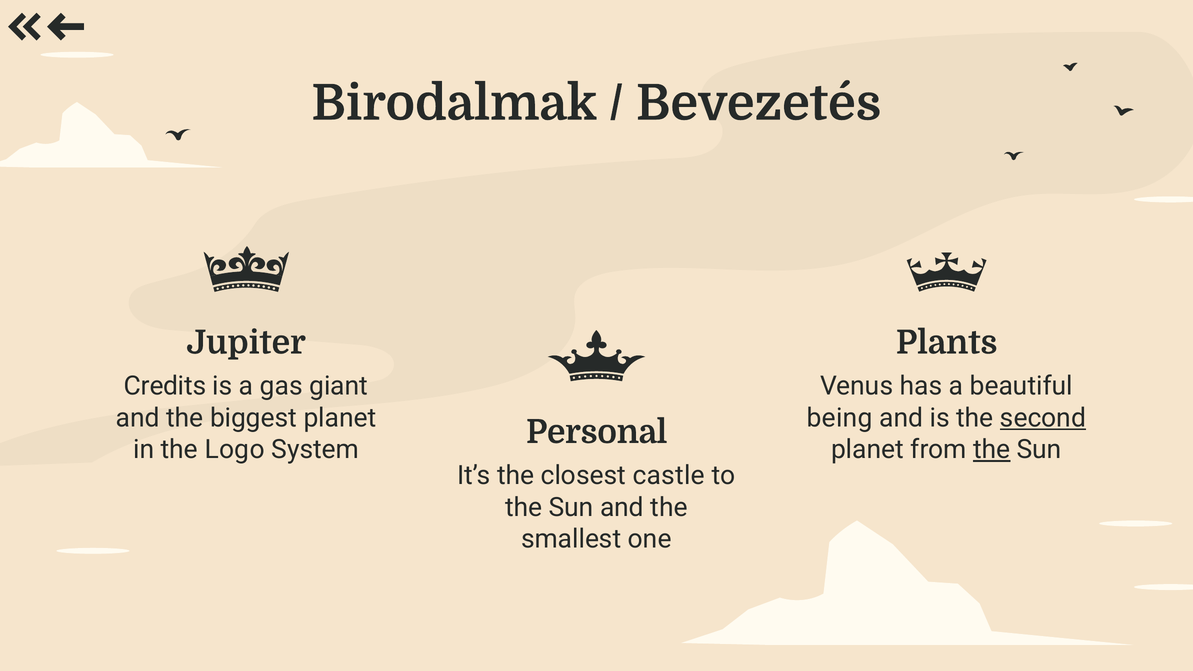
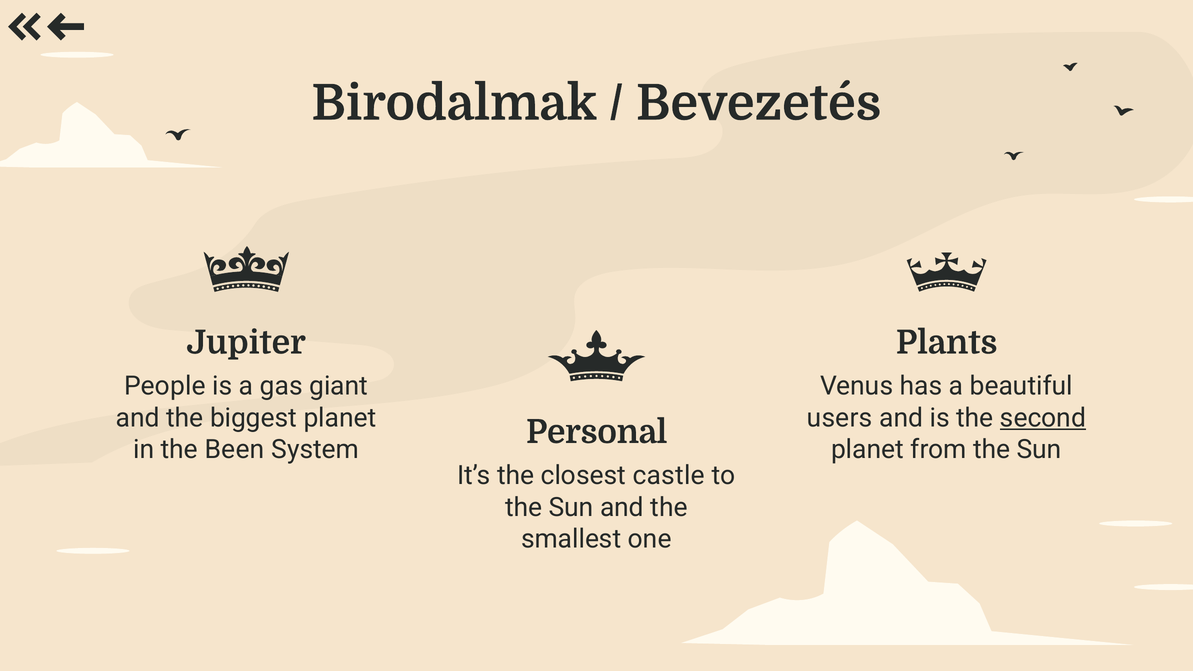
Credits: Credits -> People (165, 386)
being: being -> users (840, 418)
Logo: Logo -> Been (235, 450)
the underline: present -> none (992, 450)
